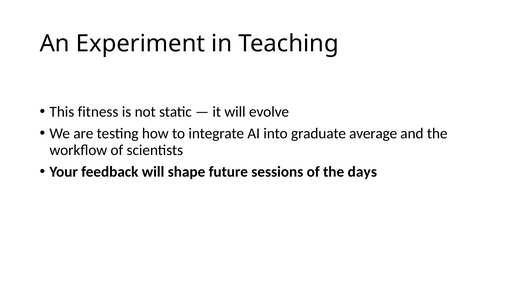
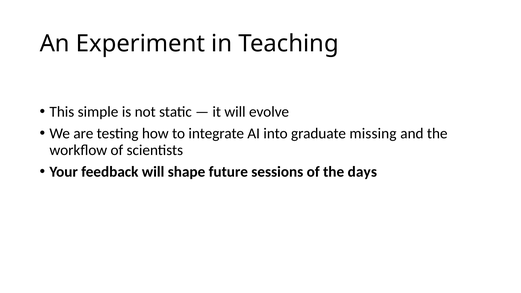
fitness: fitness -> simple (98, 112)
average: average -> missing (373, 134)
